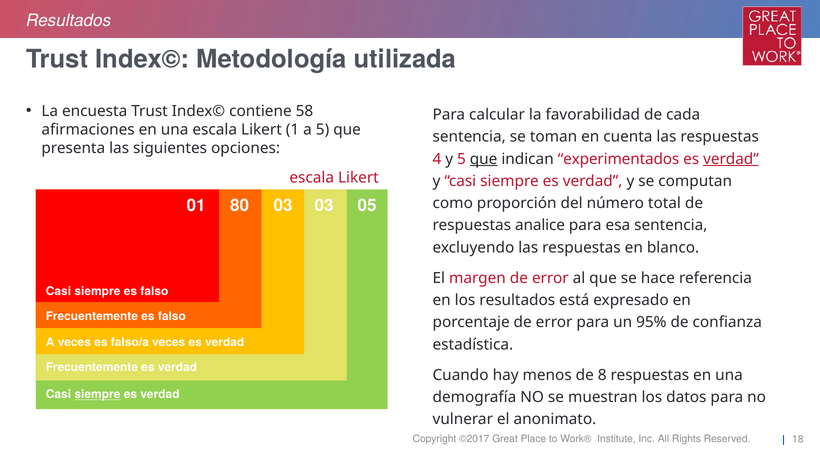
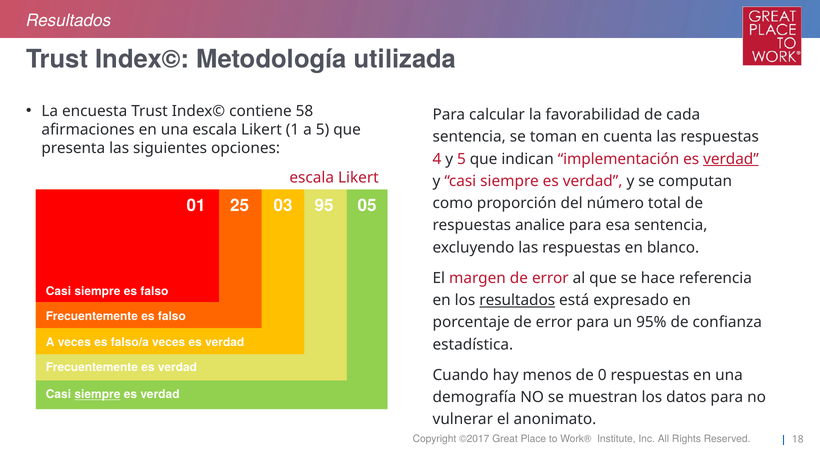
que underline: present -> none (484, 159)
experimentados: experimentados -> implementación (619, 159)
80: 80 -> 25 (240, 206)
03 03: 03 -> 95 (324, 206)
resultados underline: none -> present (517, 300)
8: 8 -> 0 (602, 375)
